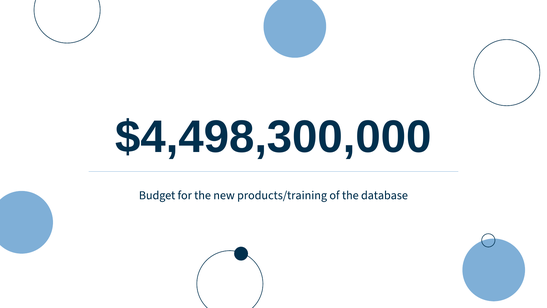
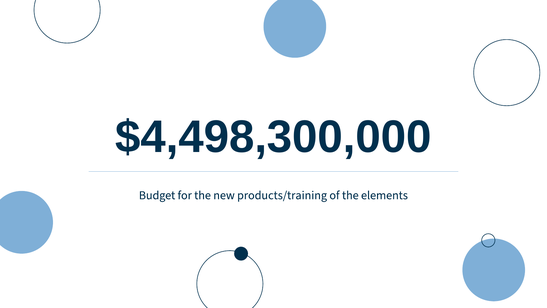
database: database -> elements (384, 195)
